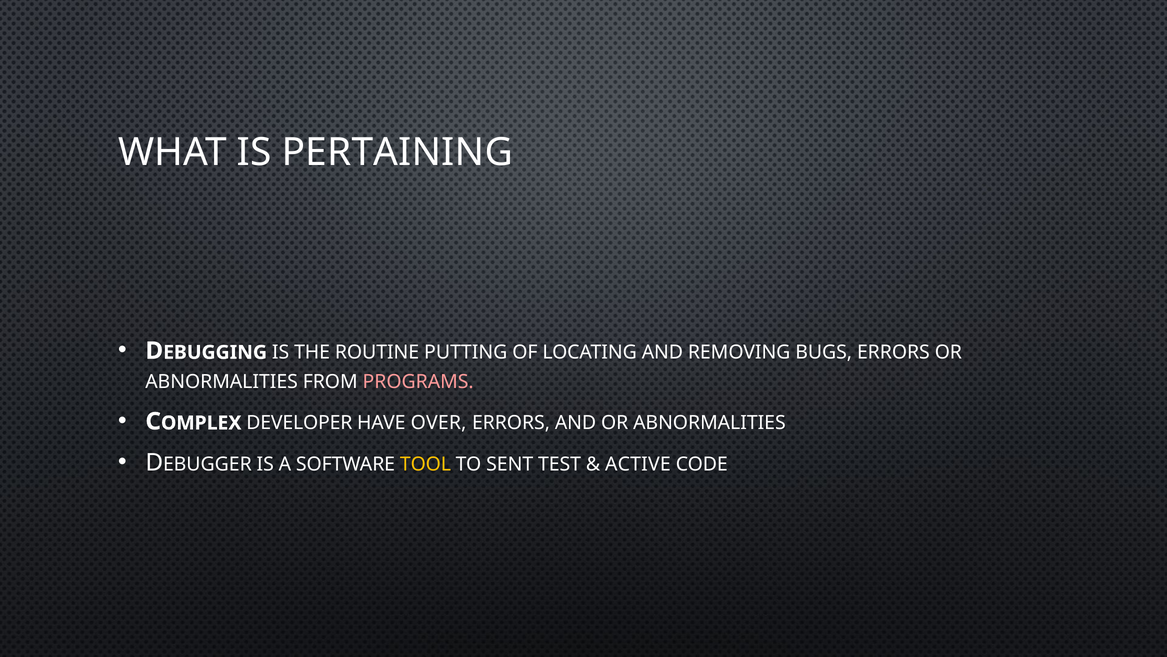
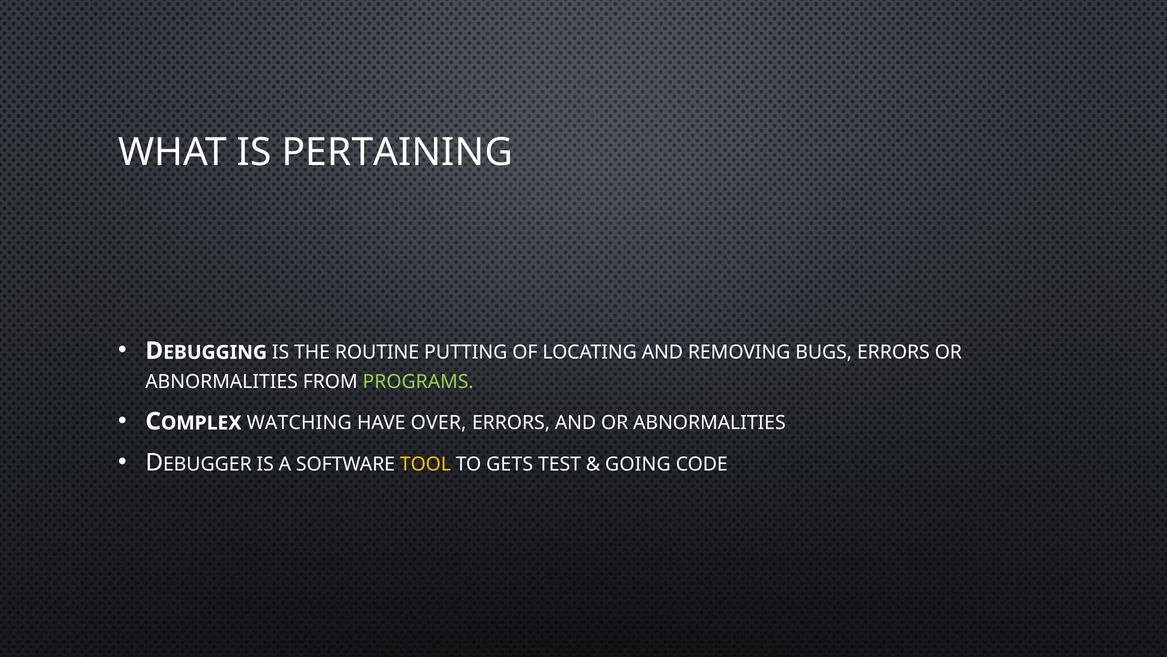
PROGRAMS colour: pink -> light green (418, 381)
DEVELOPER: DEVELOPER -> WATCHING (299, 423)
SENT: SENT -> GETS (510, 464)
ACTIVE: ACTIVE -> GOING (638, 464)
